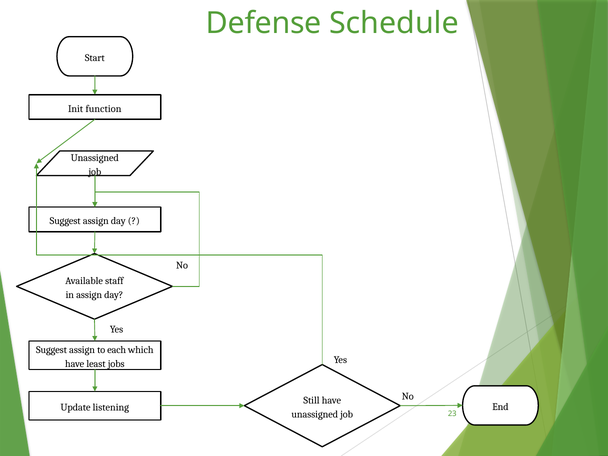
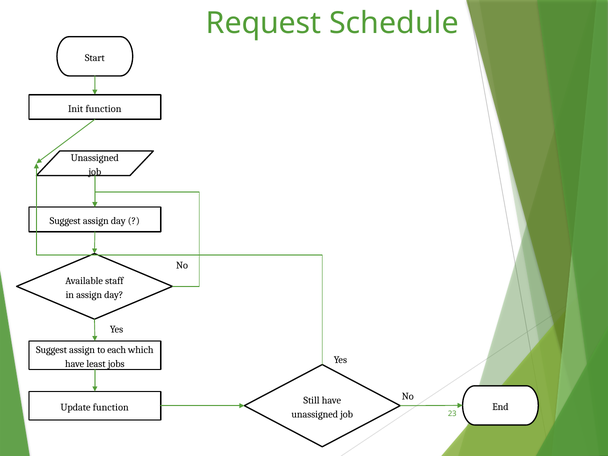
Defense: Defense -> Request (264, 23)
Update listening: listening -> function (111, 407)
